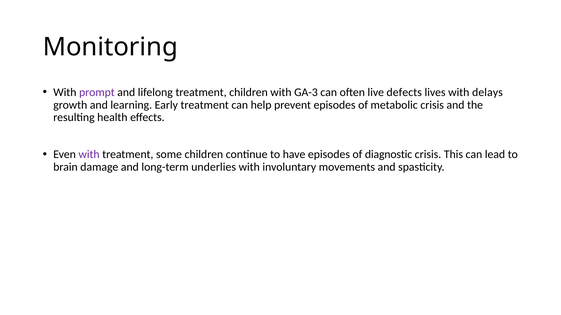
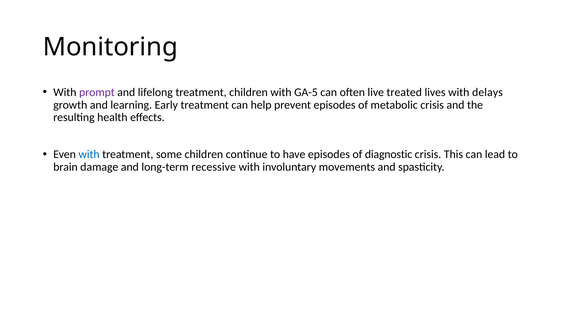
GA-3: GA-3 -> GA-5 (306, 92)
defects: defects -> treated (404, 92)
with colour: purple -> blue (89, 155)
underlies: underlies -> recessive (214, 167)
